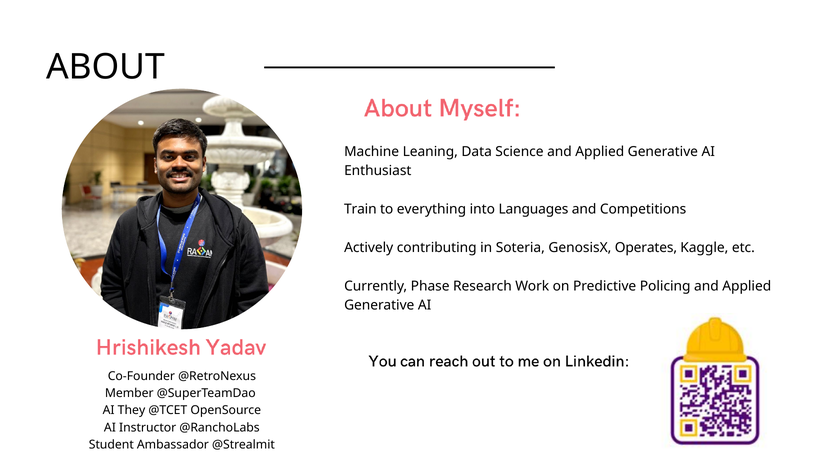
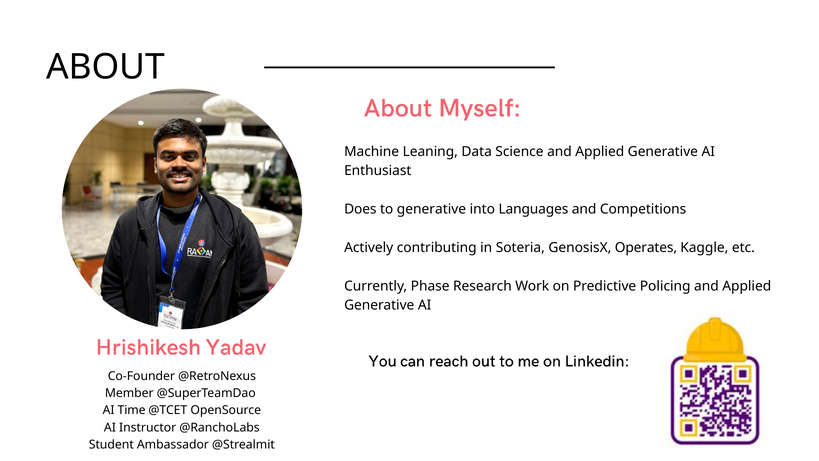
Train: Train -> Does (360, 209)
to everything: everything -> generative (431, 209)
They: They -> Time (132, 410)
